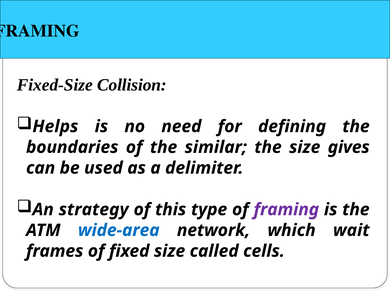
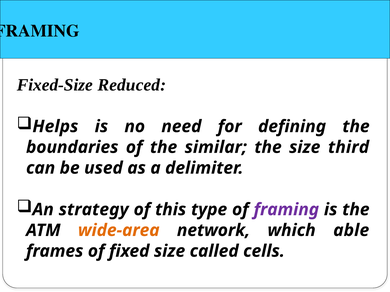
Collision: Collision -> Reduced (132, 85)
gives: gives -> third (349, 147)
wide-area colour: blue -> orange (119, 231)
wait: wait -> able (351, 231)
